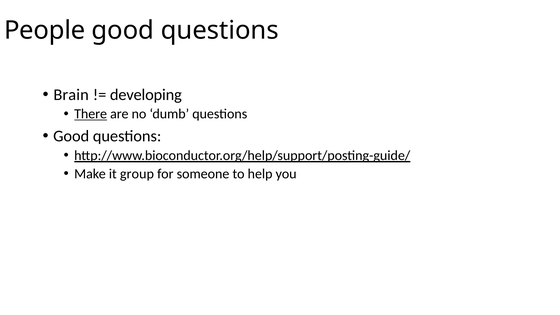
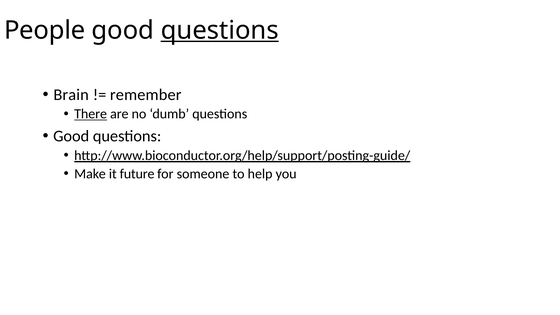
questions underline: none -> present (220, 30)
developing: developing -> remember (146, 95)
group: group -> future (137, 174)
